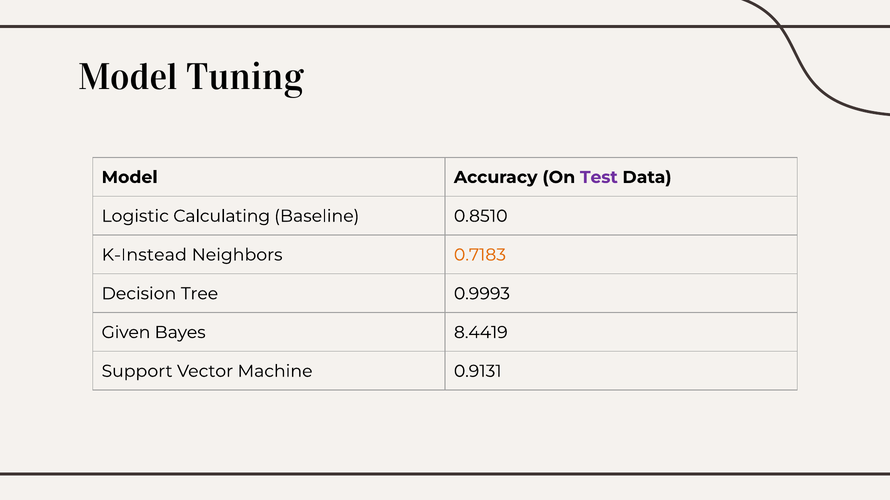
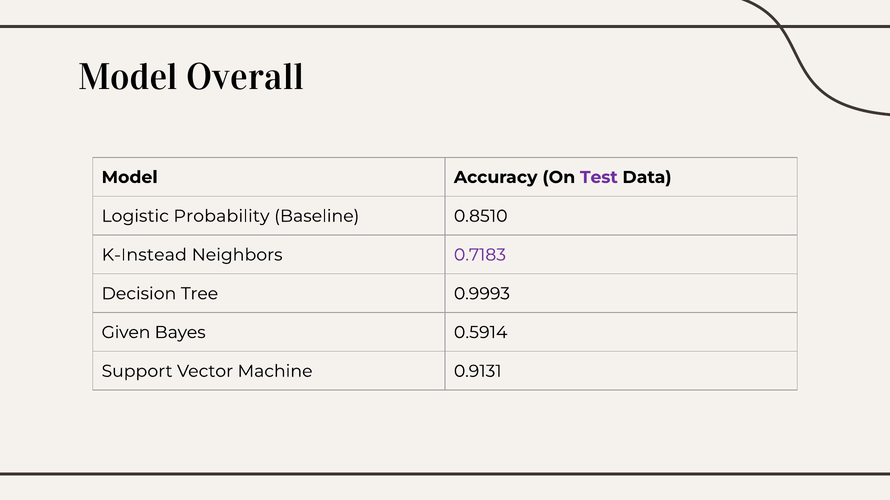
Tuning: Tuning -> Overall (245, 77)
Calculating: Calculating -> Probability (221, 216)
0.7183 colour: orange -> purple (480, 255)
8.4419: 8.4419 -> 0.5914 (481, 333)
